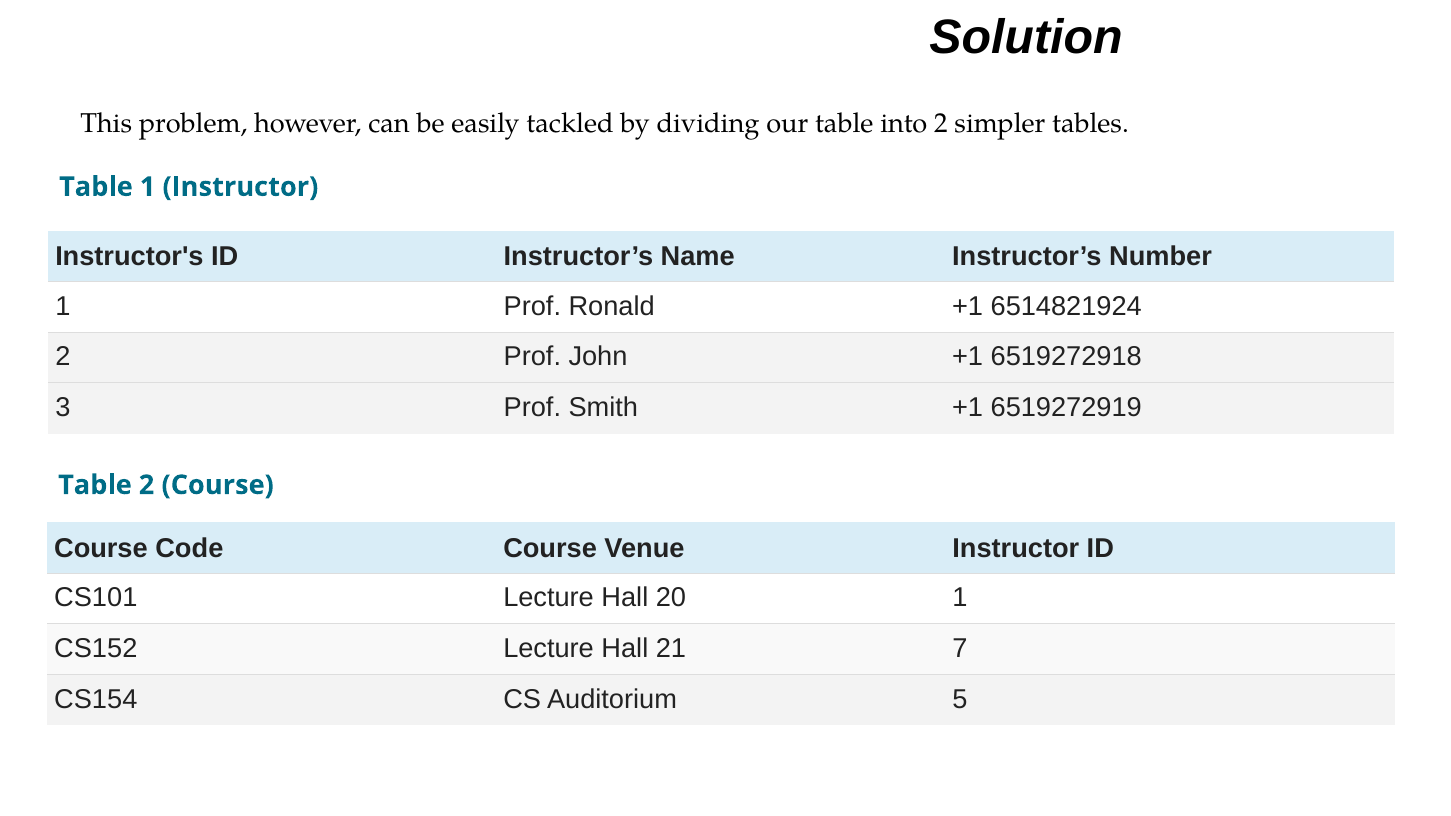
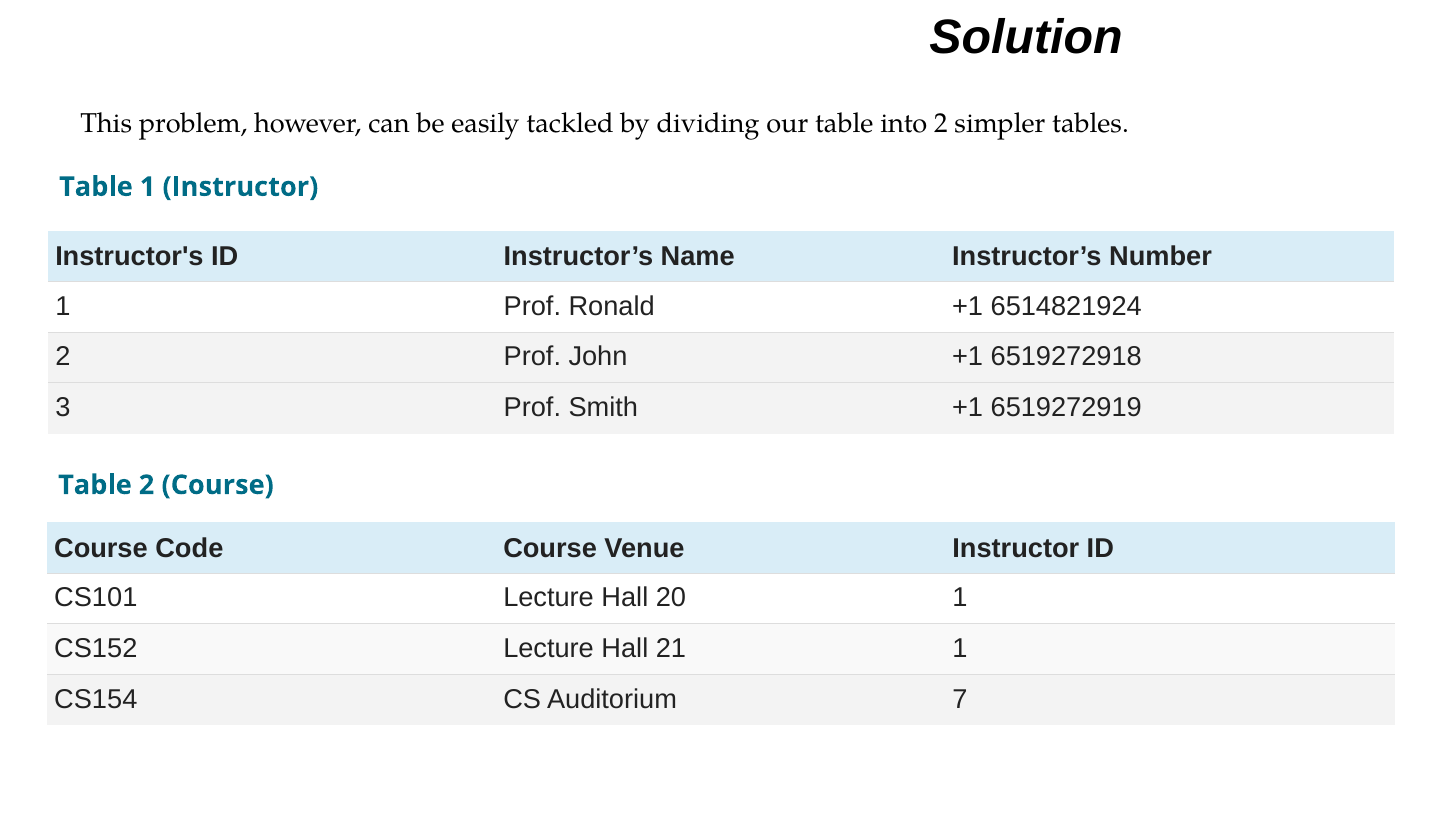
21 7: 7 -> 1 (960, 649)
5: 5 -> 7 (960, 699)
